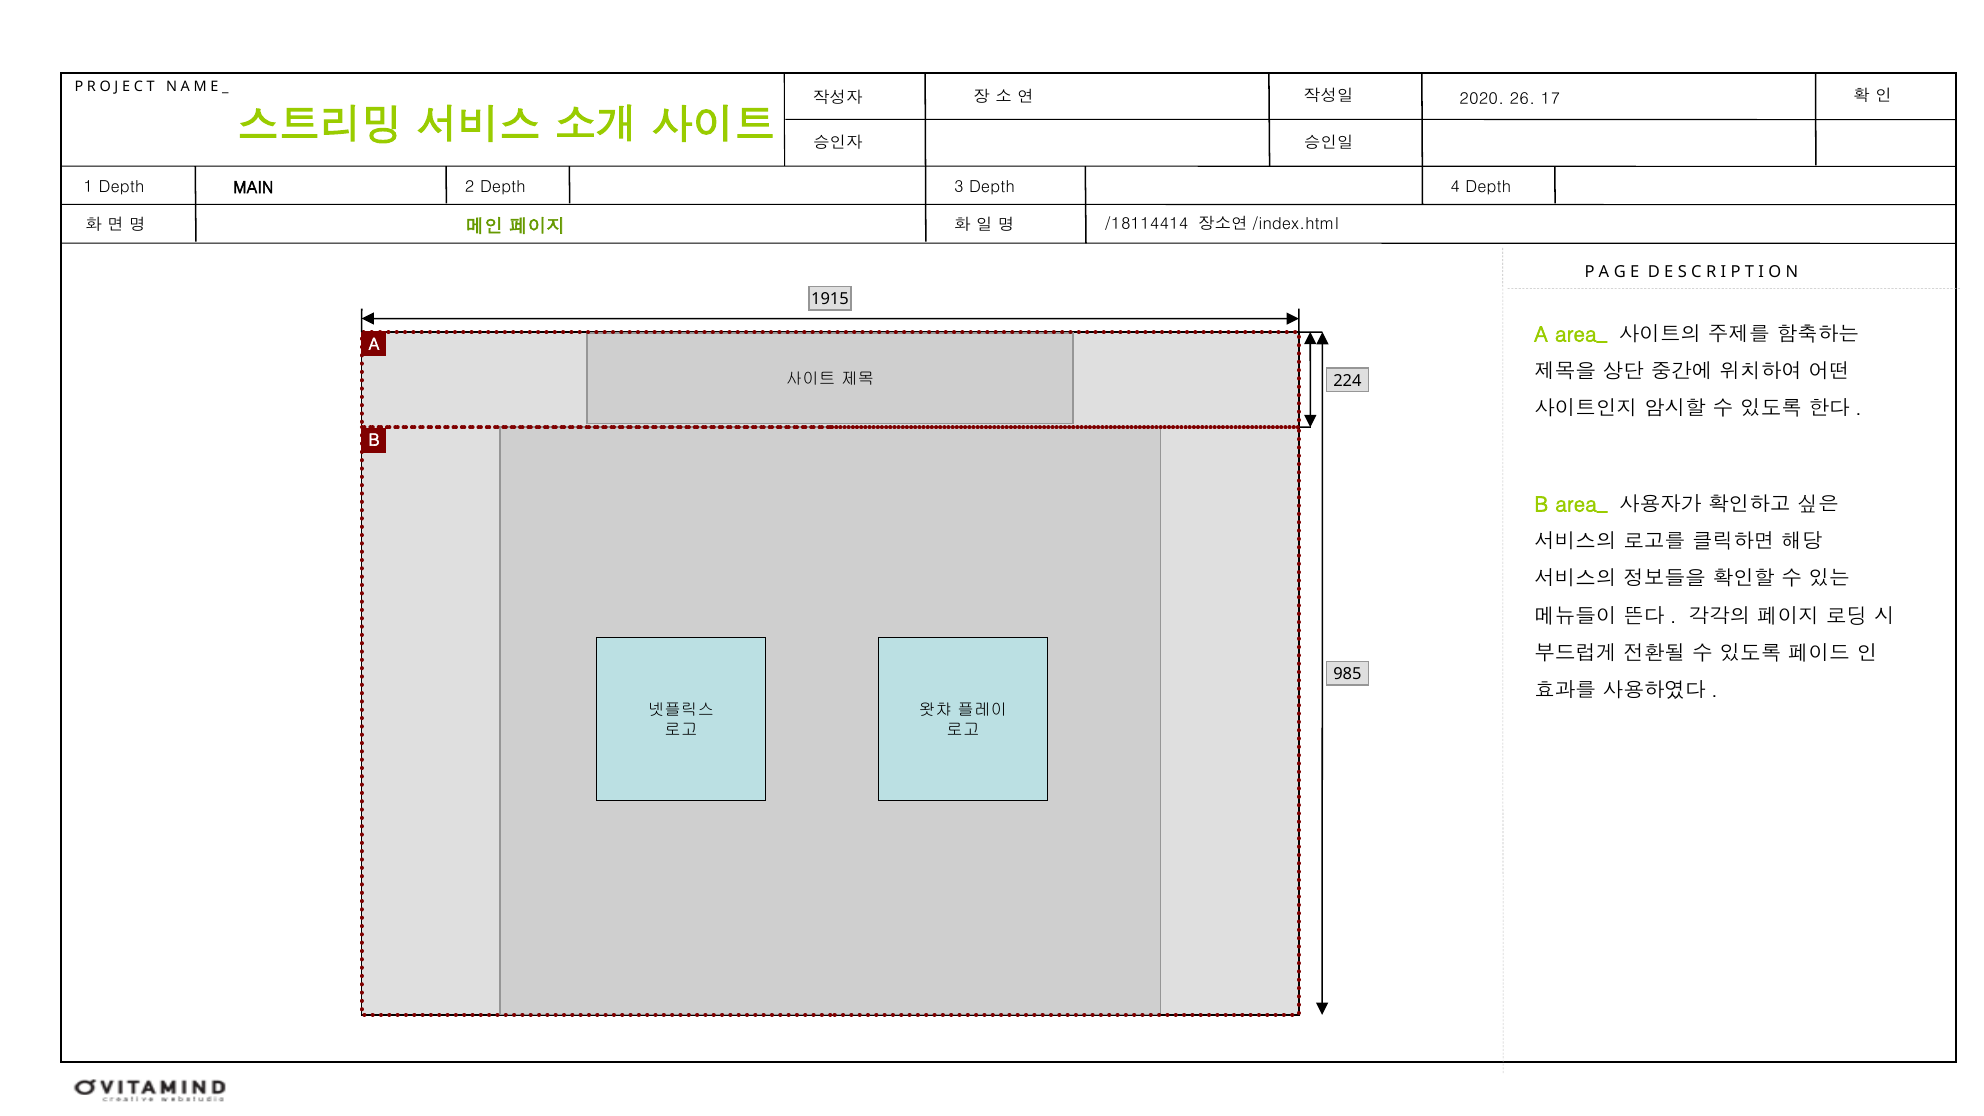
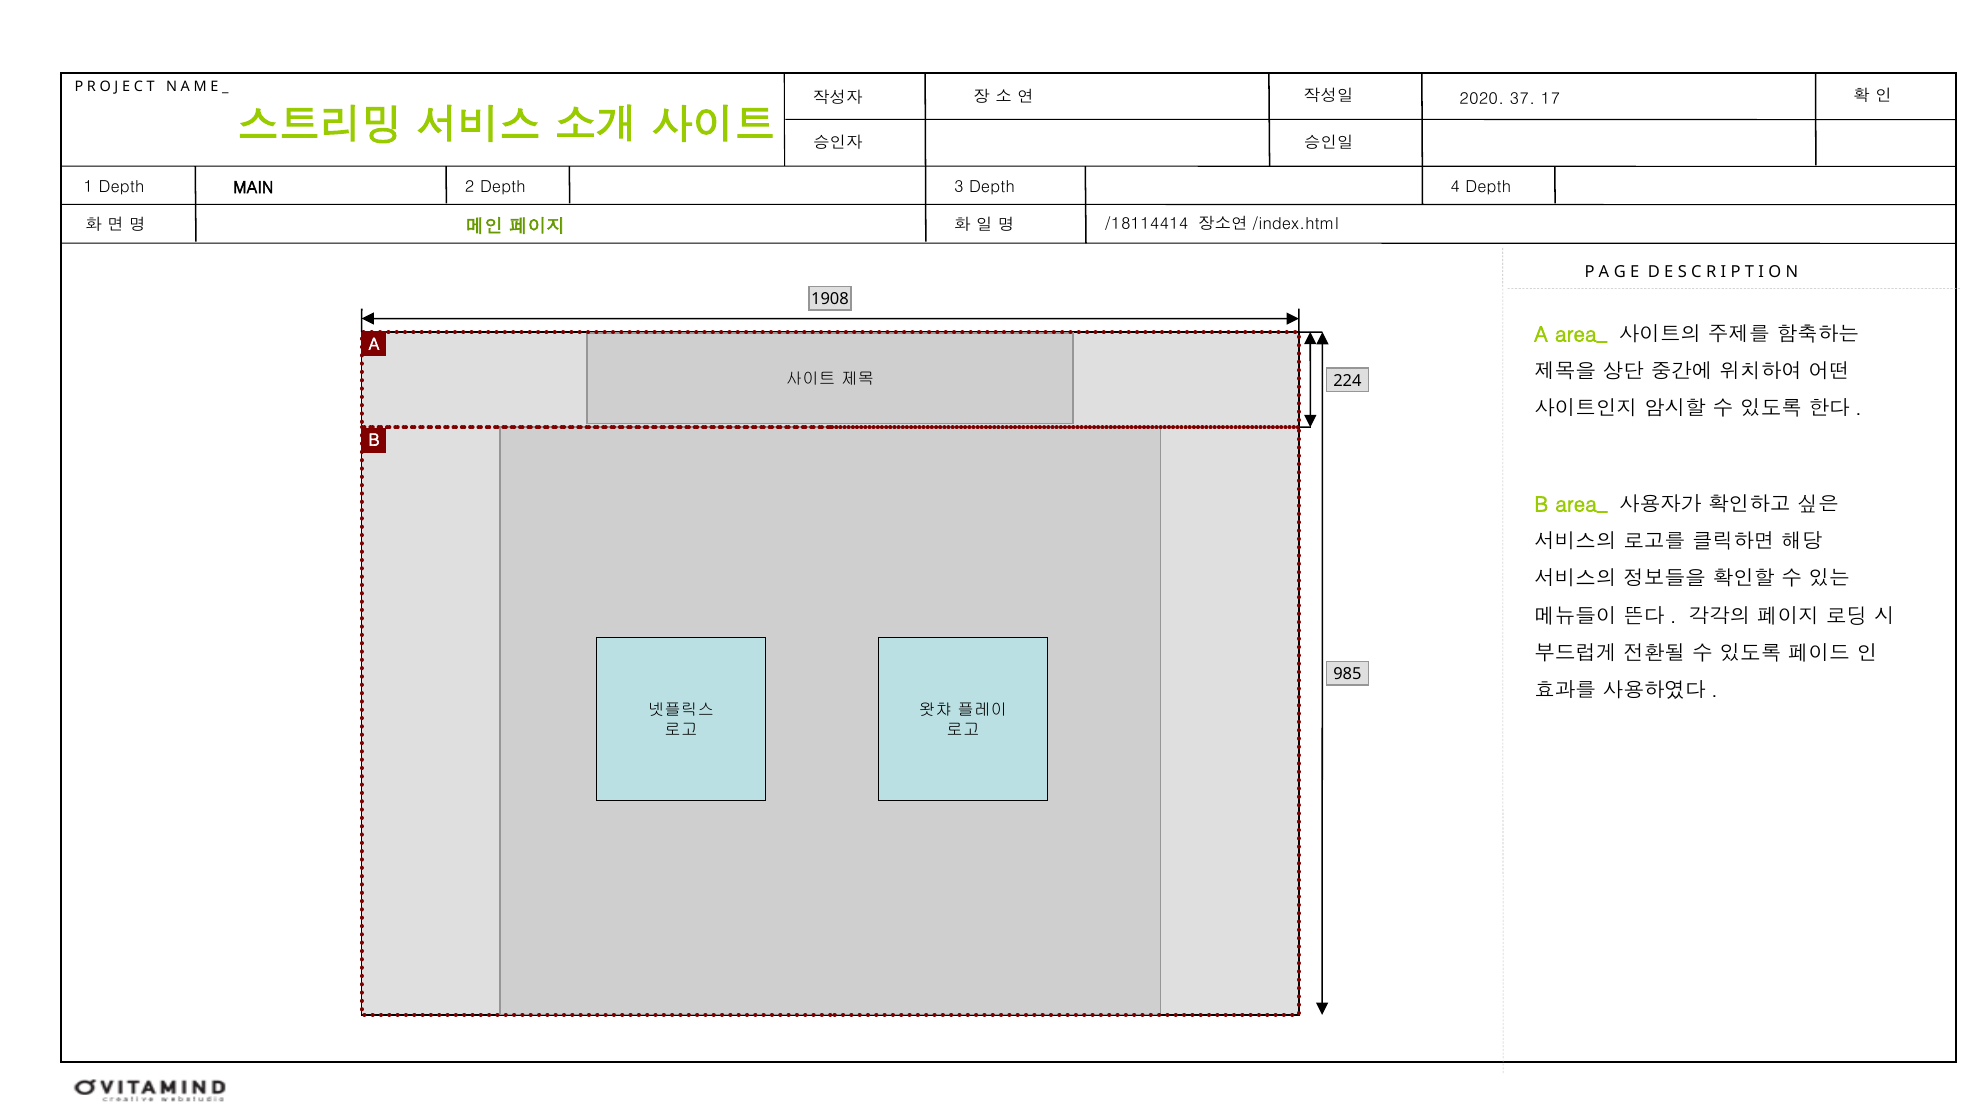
26: 26 -> 37 (1522, 99)
1915: 1915 -> 1908 (830, 299)
